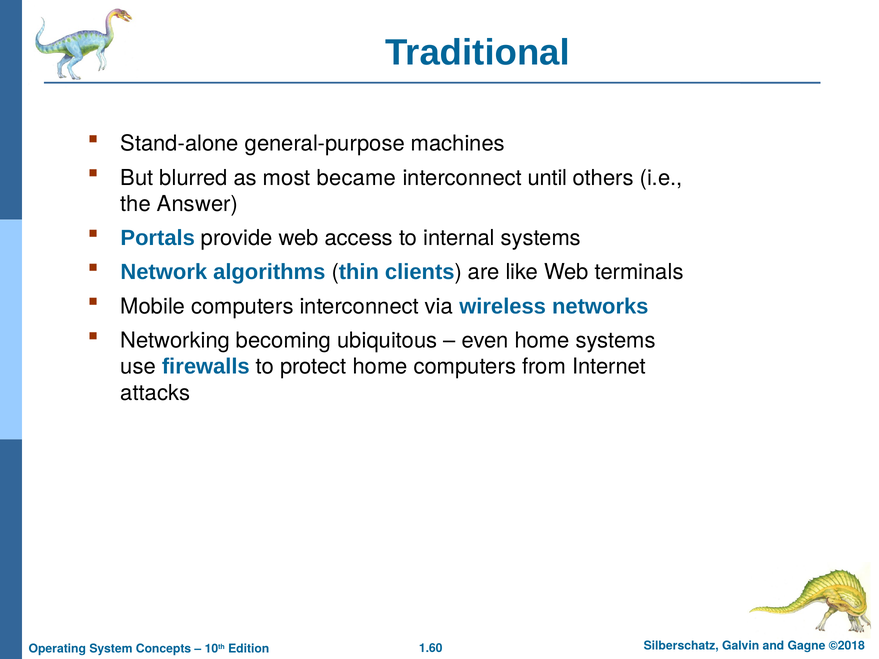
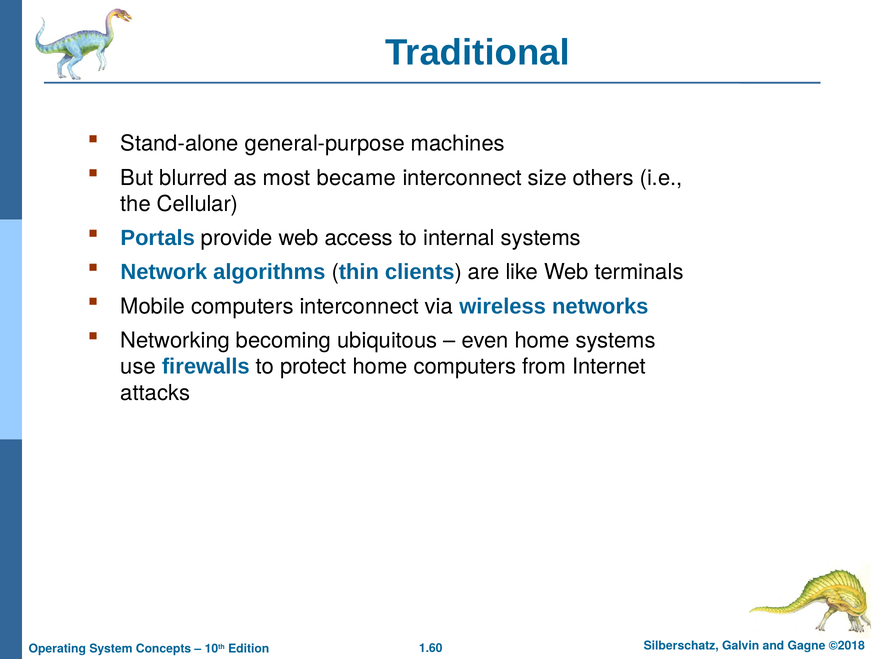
until: until -> size (547, 178)
Answer: Answer -> Cellular (198, 204)
